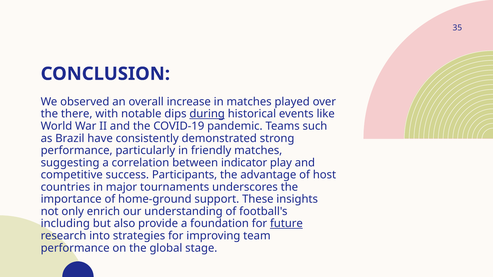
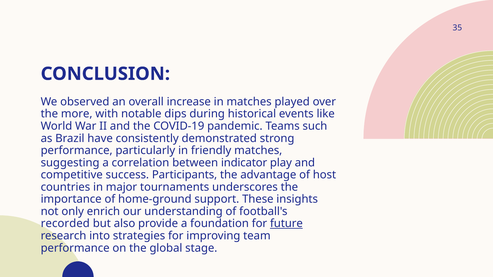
there: there -> more (77, 114)
during underline: present -> none (207, 114)
including: including -> recorded (65, 224)
